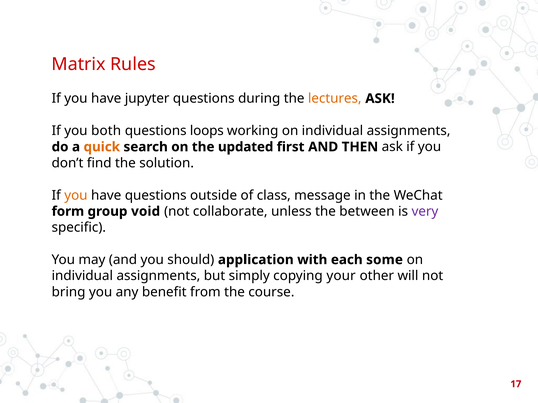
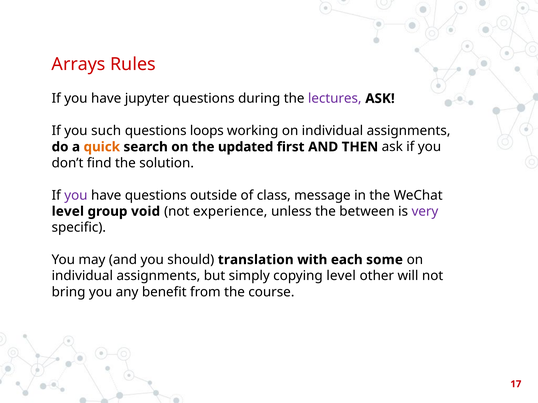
Matrix: Matrix -> Arrays (79, 64)
lectures colour: orange -> purple (335, 99)
both: both -> such (106, 131)
you colour: orange -> purple (76, 195)
form: form -> level (68, 212)
collaborate: collaborate -> experience (230, 212)
application: application -> translation (256, 260)
copying your: your -> level (341, 276)
